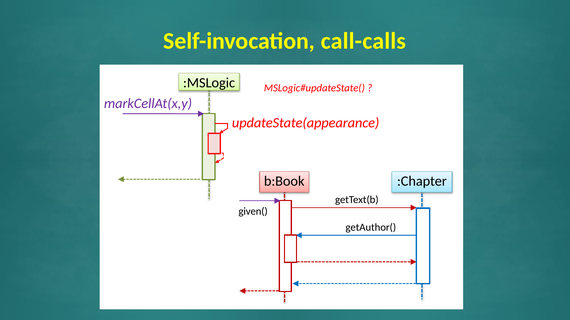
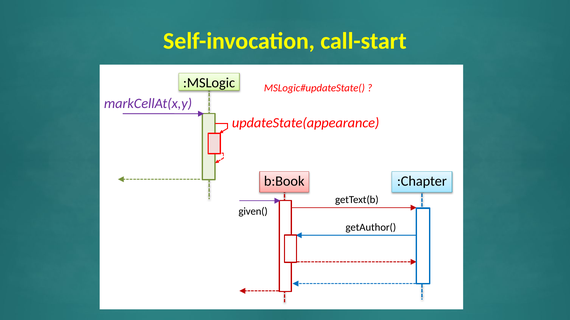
call-calls: call-calls -> call-start (364, 41)
